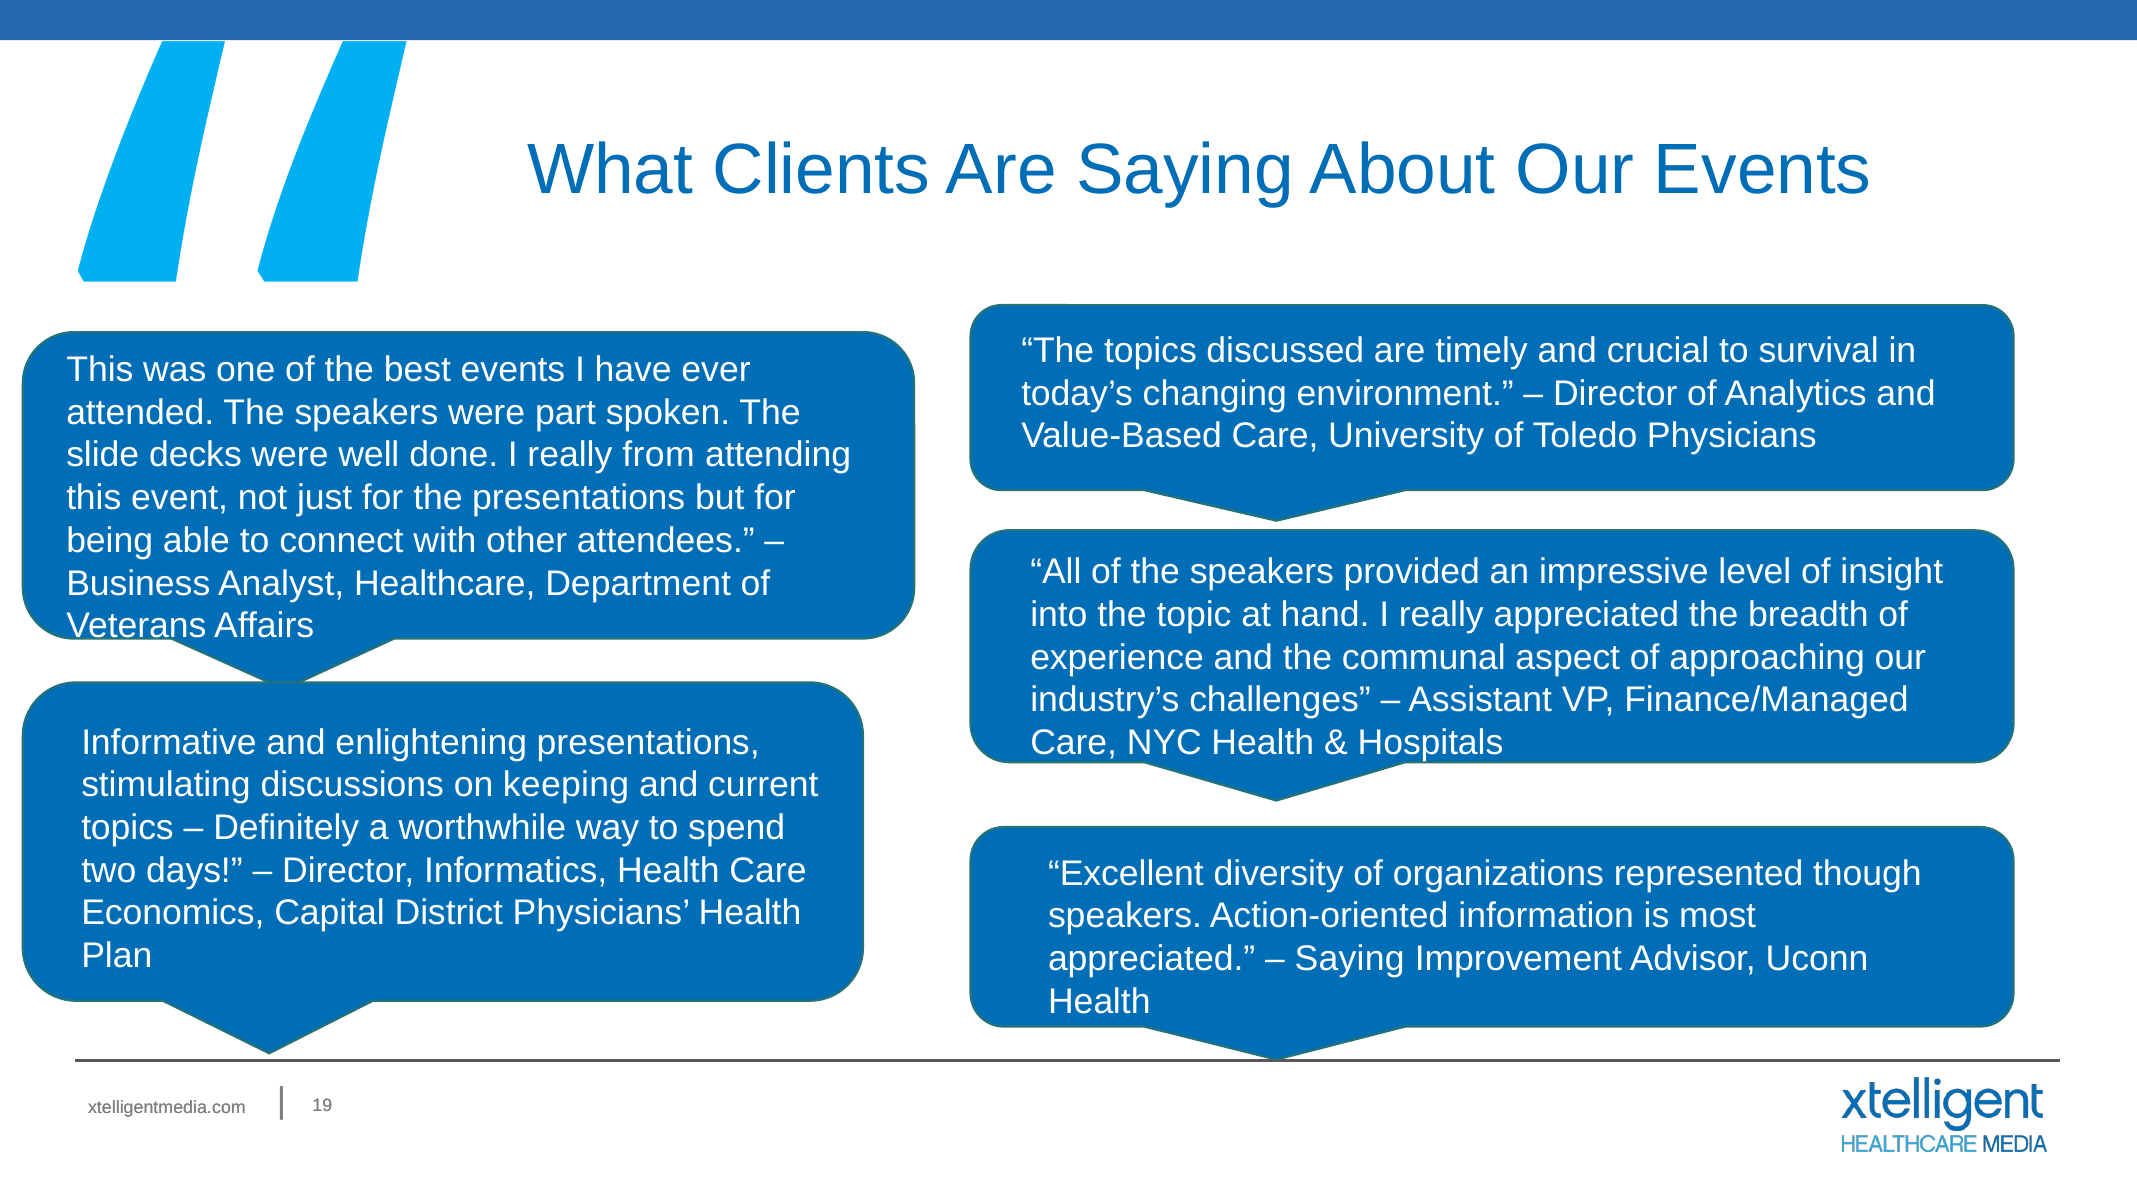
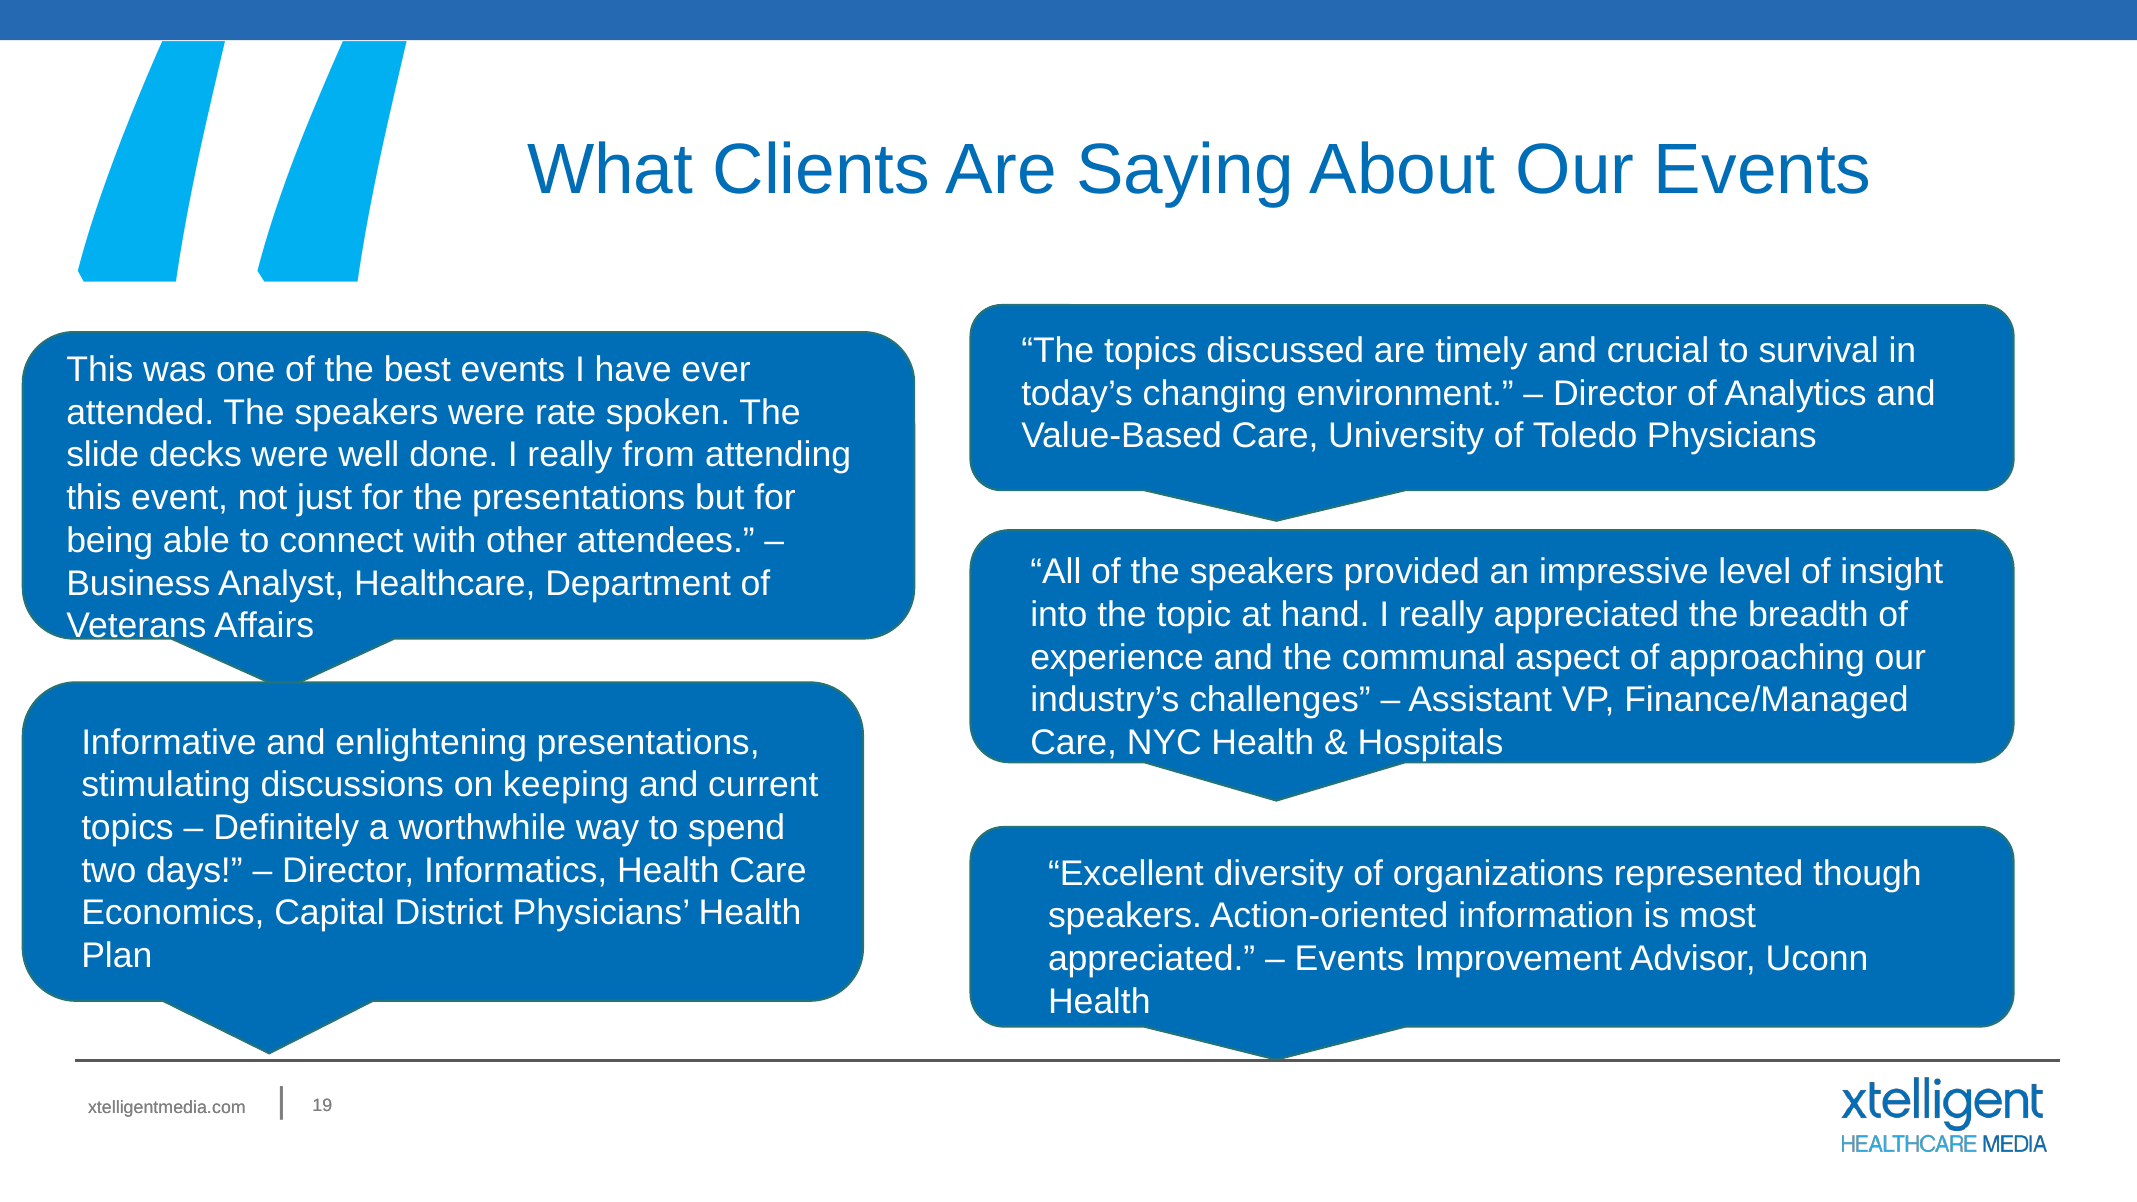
part: part -> rate (566, 412)
Saying: Saying -> Events (1350, 959)
